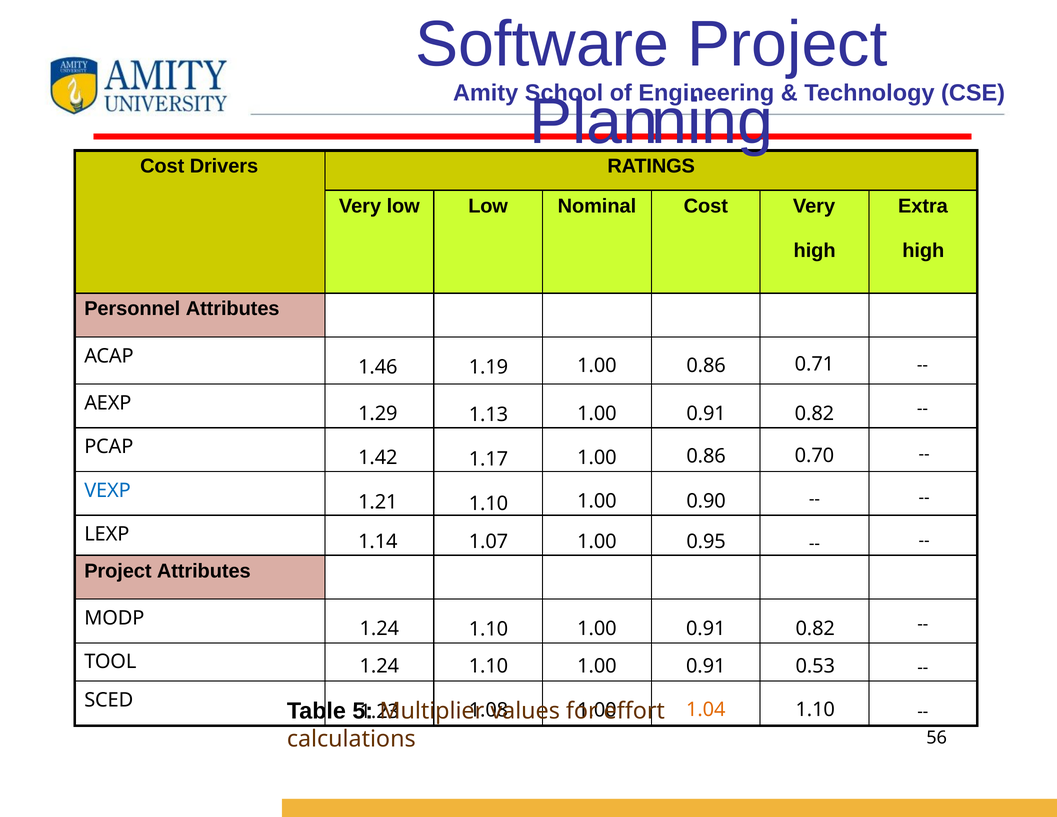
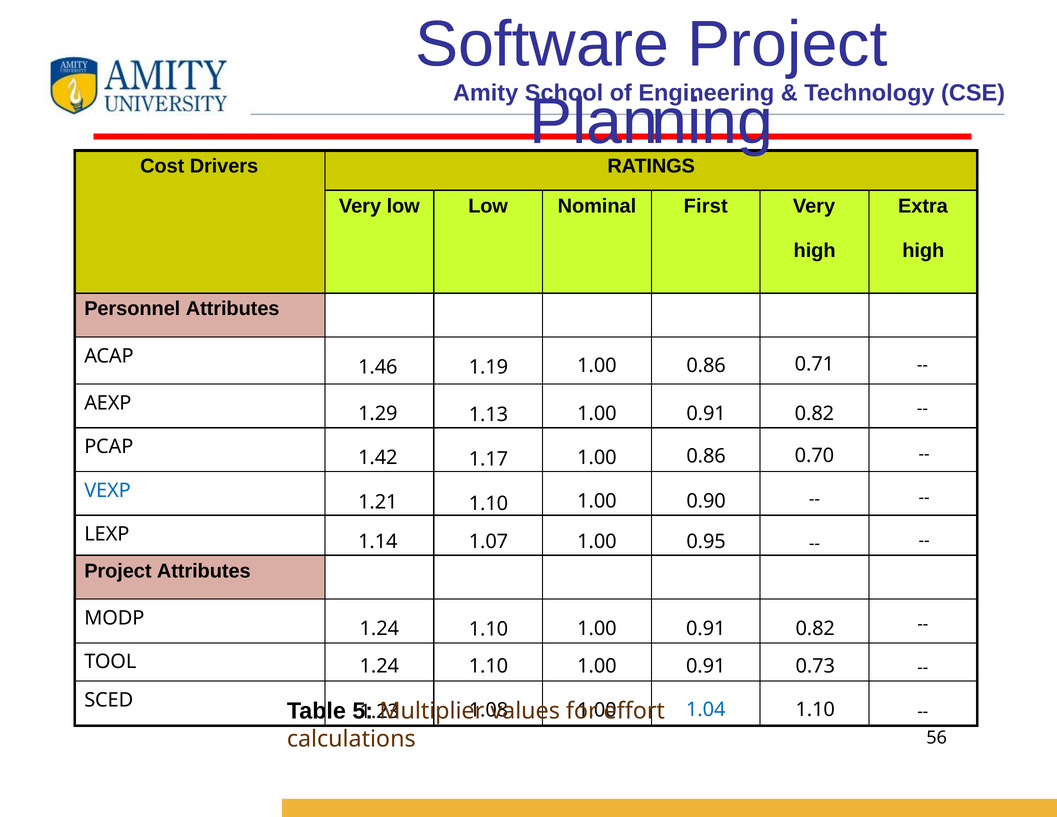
Nominal Cost: Cost -> First (706, 206)
0.53: 0.53 -> 0.73 (815, 666)
1.04 colour: orange -> blue (706, 710)
